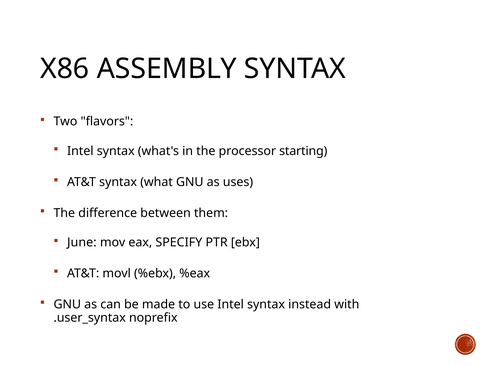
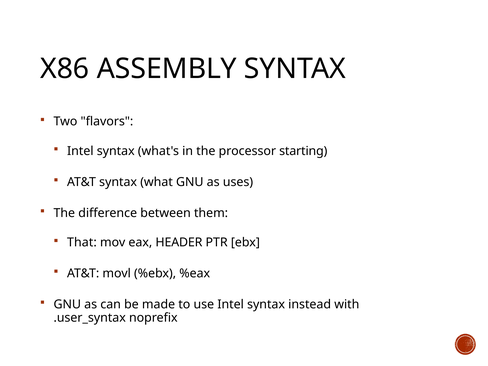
June: June -> That (82, 243)
SPECIFY: SPECIFY -> HEADER (179, 243)
